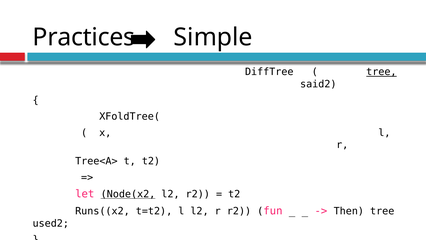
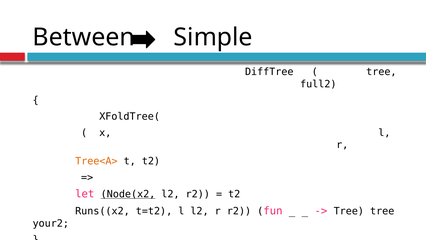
Practices: Practices -> Between (84, 37)
tree underline: present -> none (381, 72)
said2: said2 -> full2 (318, 84)
Tree<A> colour: black -> orange (96, 161)
Then: Then -> Tree (349, 211)
used2: used2 -> your2 (51, 223)
